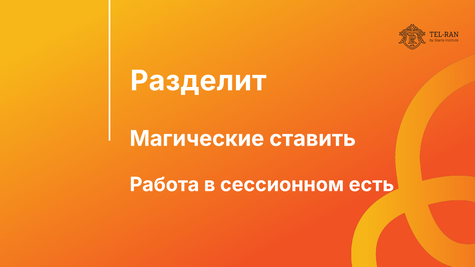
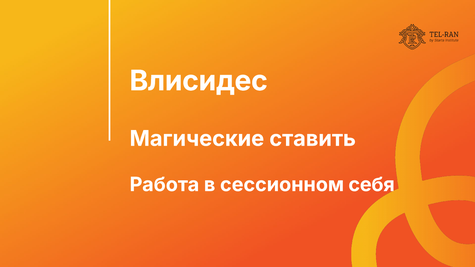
Разделит: Разделит -> Влисидес (199, 81)
есть: есть -> себя (372, 185)
